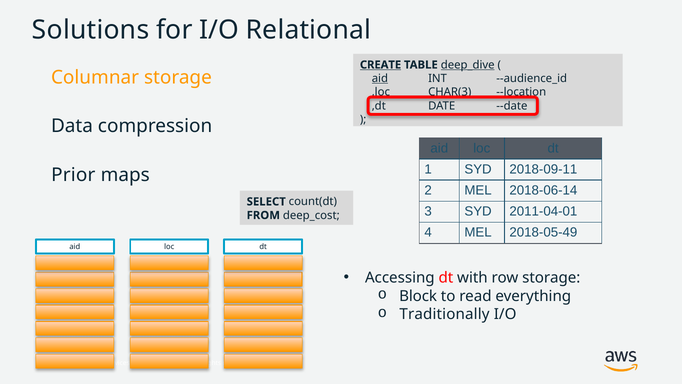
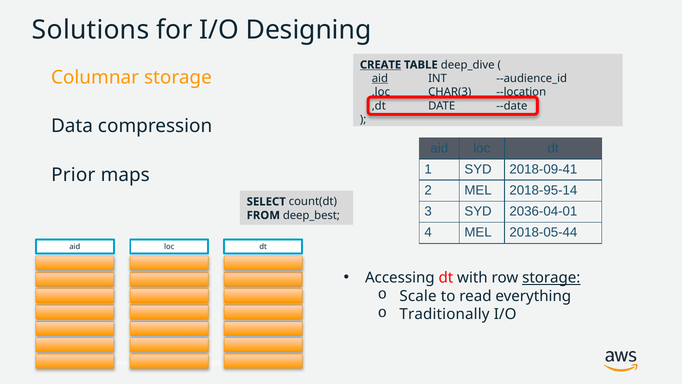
Relational: Relational -> Designing (309, 30)
deep_dive underline: present -> none (468, 65)
2018-09-11: 2018-09-11 -> 2018-09-41 (543, 169)
2018-06-14: 2018-06-14 -> 2018-95-14 (543, 190)
2011-04-01: 2011-04-01 -> 2036-04-01 (543, 211)
deep_cost: deep_cost -> deep_best (311, 215)
2018-05-49: 2018-05-49 -> 2018-05-44 (543, 232)
storage underline: none -> present (551, 278)
Block: Block -> Scale (418, 296)
